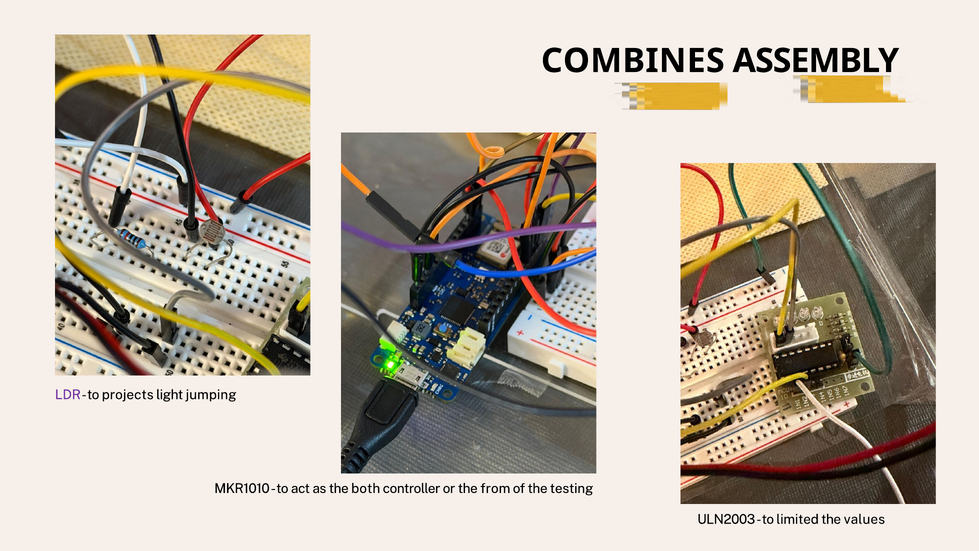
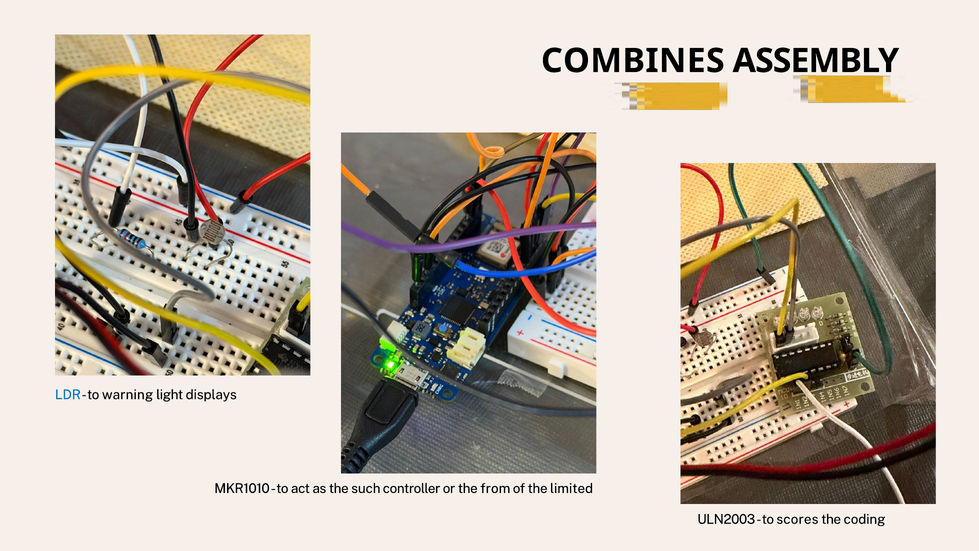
LDR colour: purple -> blue (68, 395)
projects: projects -> warning (128, 395)
jumping: jumping -> displays (211, 395)
both: both -> such (366, 488)
testing: testing -> limited (572, 488)
limited: limited -> scores (797, 519)
values: values -> coding (865, 519)
